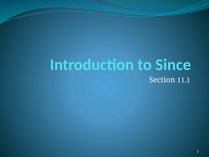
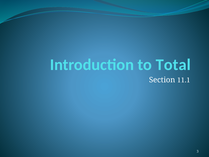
Since: Since -> Total (173, 65)
